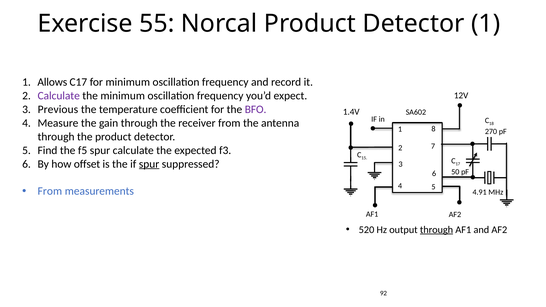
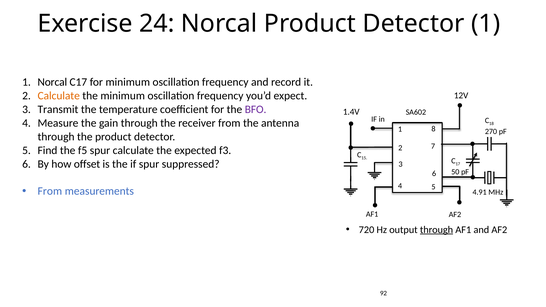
55: 55 -> 24 (157, 24)
1 Allows: Allows -> Norcal (52, 82)
Calculate colour: purple -> orange (59, 96)
Previous: Previous -> Transmit (58, 109)
spur underline: present -> none (149, 164)
520: 520 -> 720 (366, 230)
